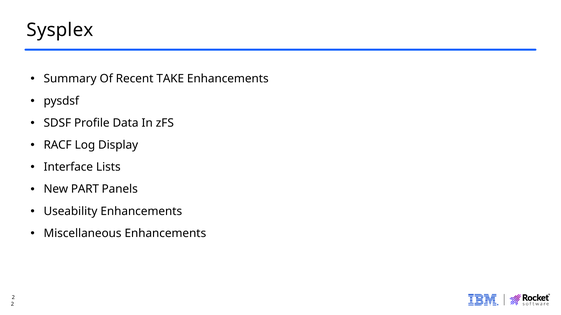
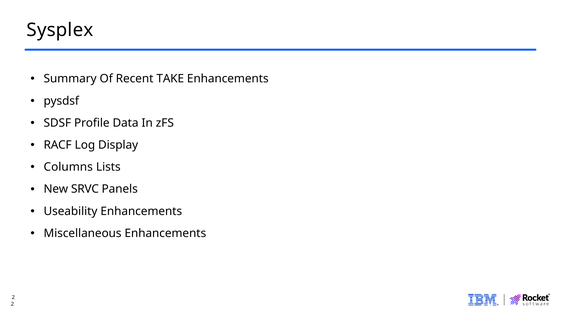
Interface: Interface -> Columns (68, 167)
PART: PART -> SRVC (85, 189)
